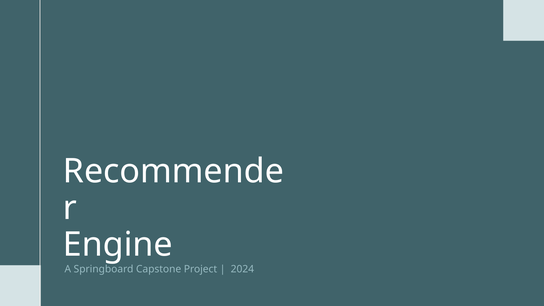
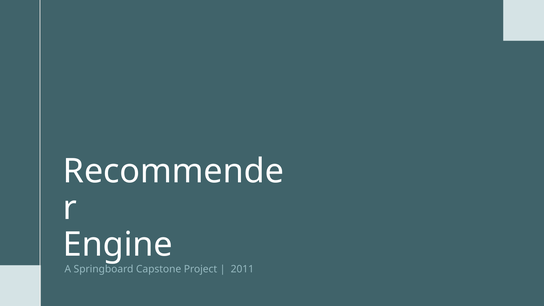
2024: 2024 -> 2011 (242, 269)
